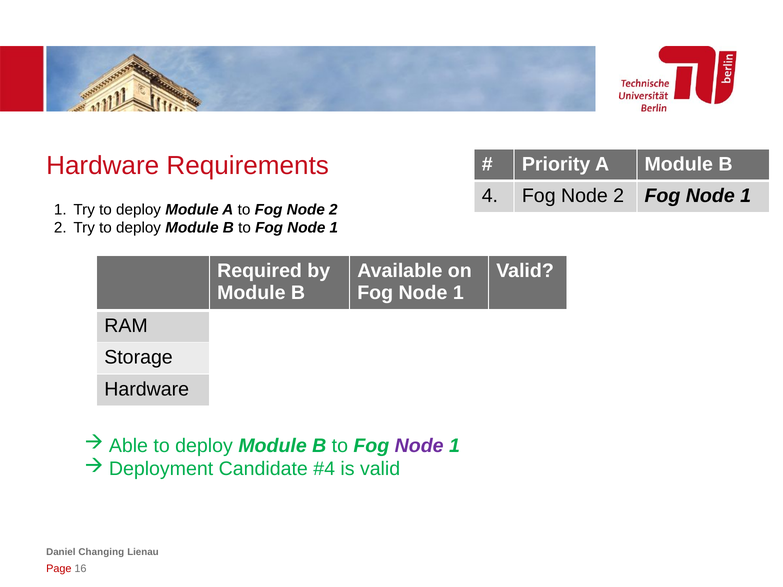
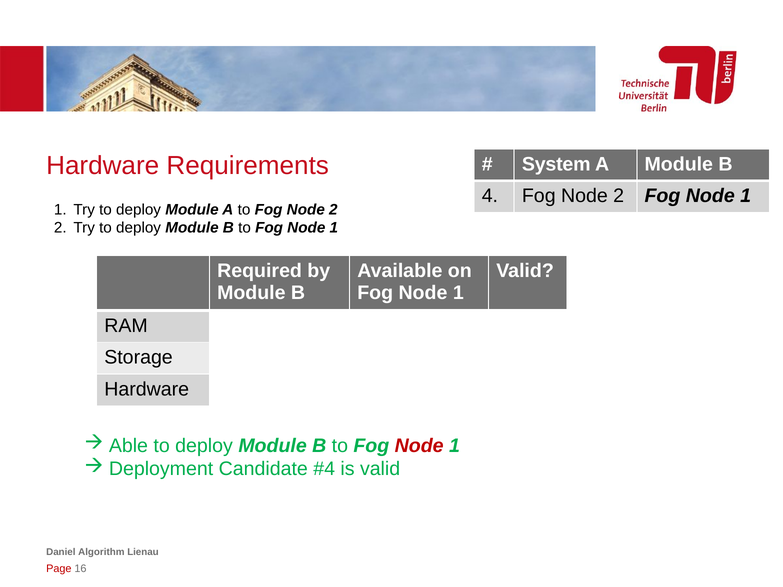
Priority: Priority -> System (556, 164)
Node colour: purple -> red (419, 446)
Changing: Changing -> Algorithm (101, 552)
